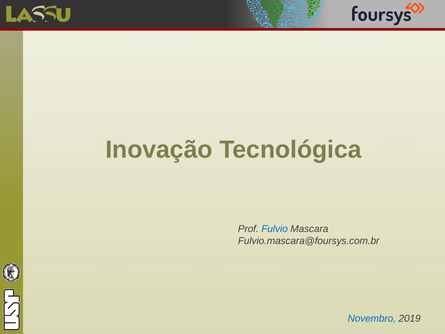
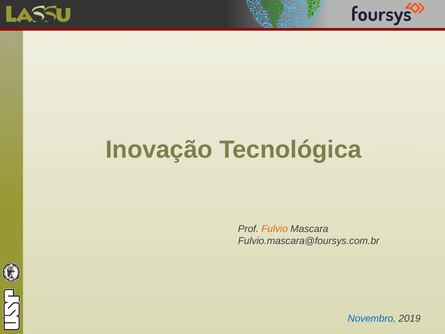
Fulvio colour: blue -> orange (275, 229)
